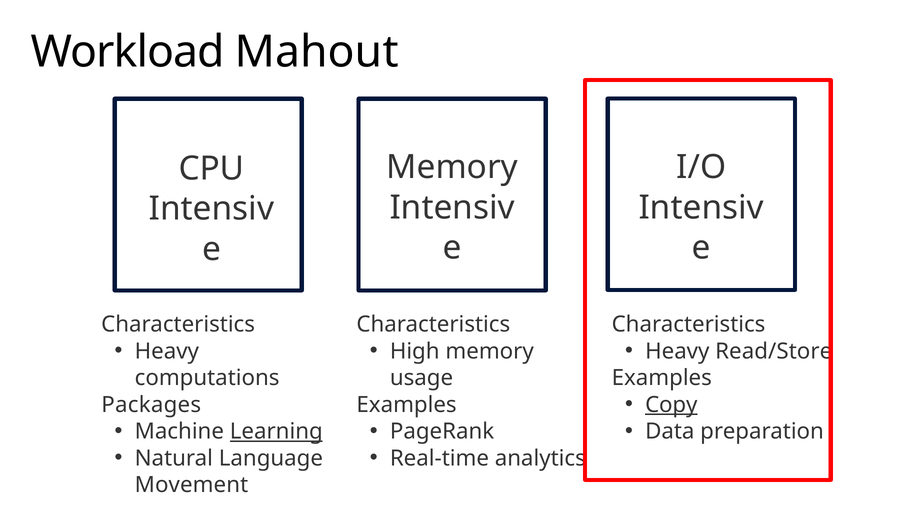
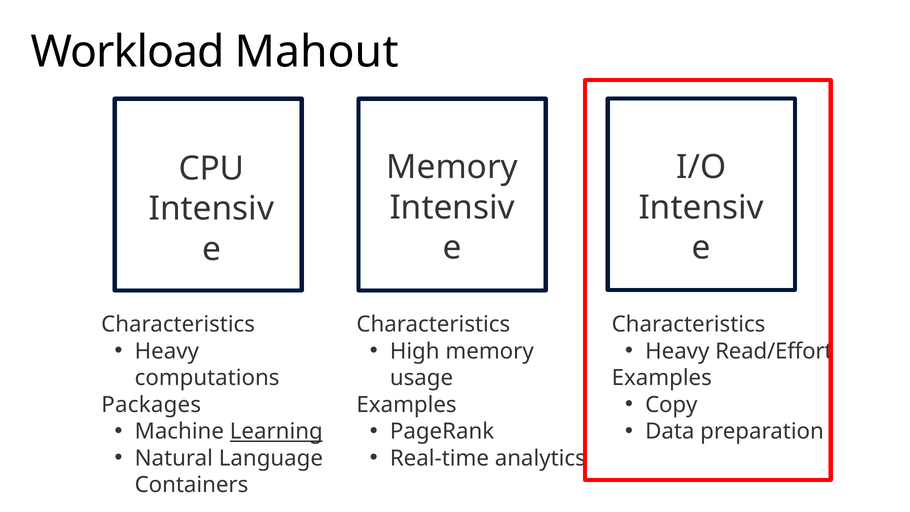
Read/Store: Read/Store -> Read/Effort (774, 351)
Copy underline: present -> none (671, 405)
Movement: Movement -> Containers (192, 485)
